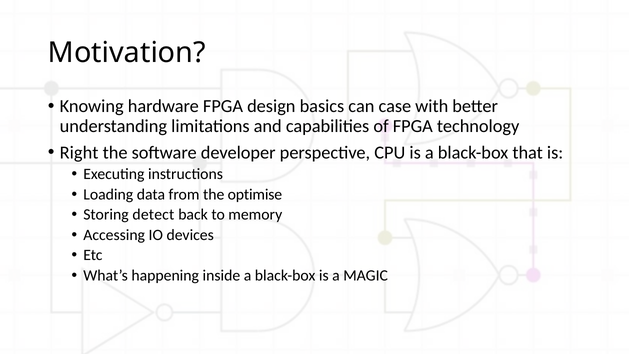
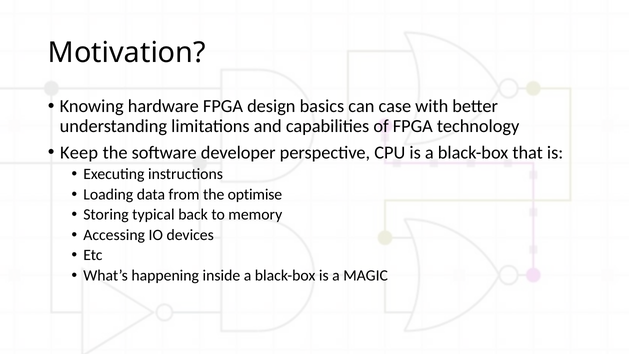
Right: Right -> Keep (79, 152)
detect: detect -> typical (153, 215)
